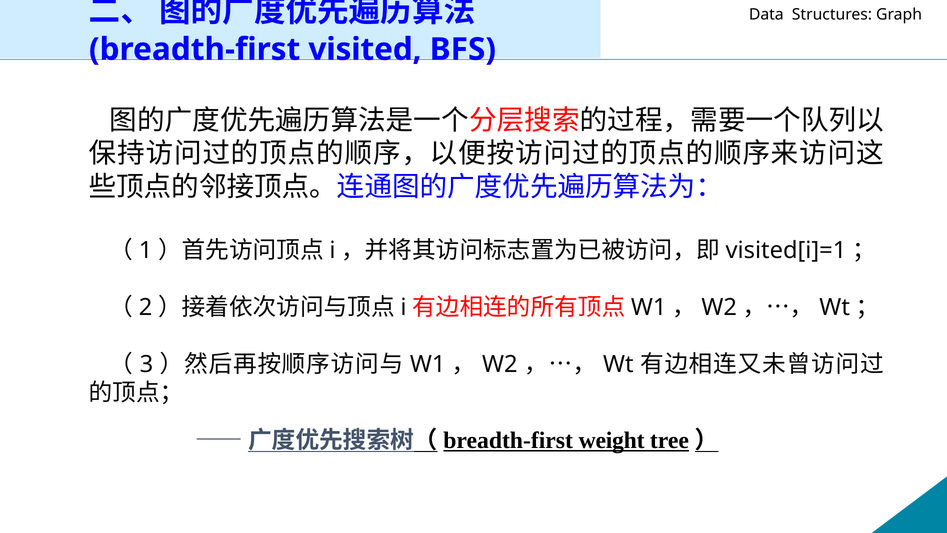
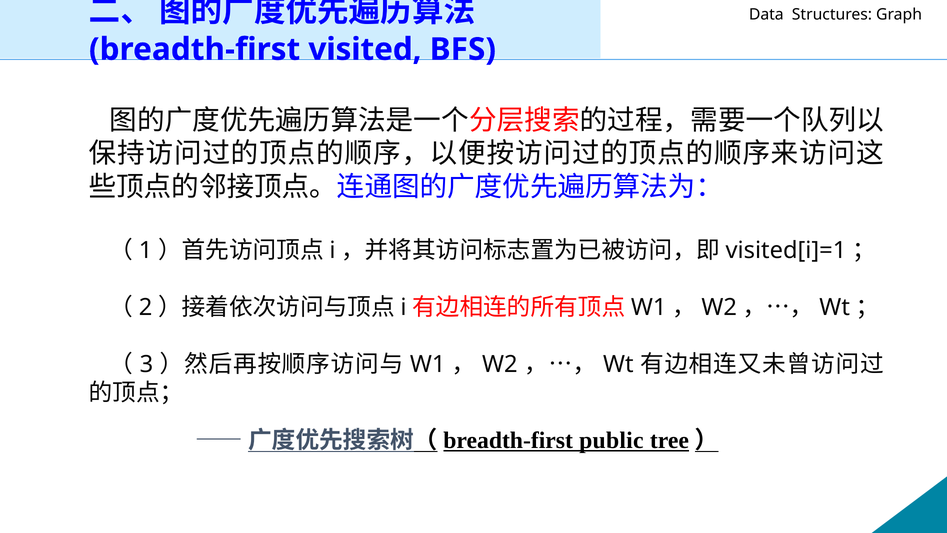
weight: weight -> public (611, 440)
